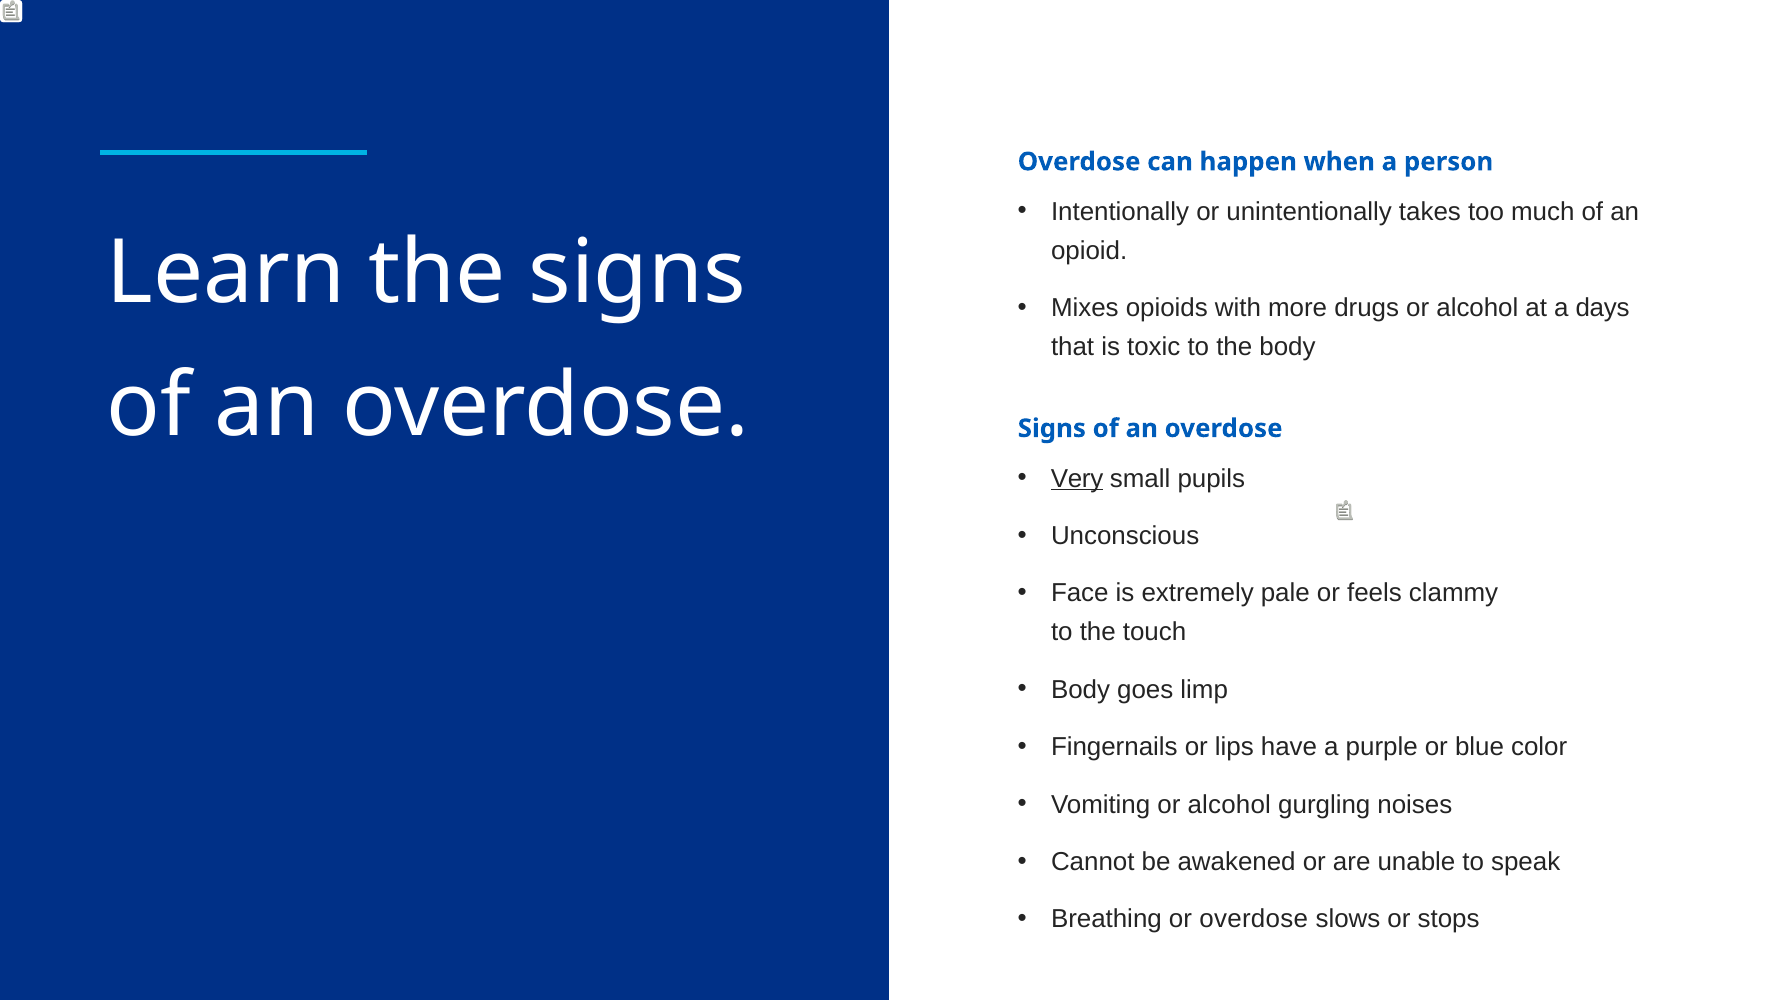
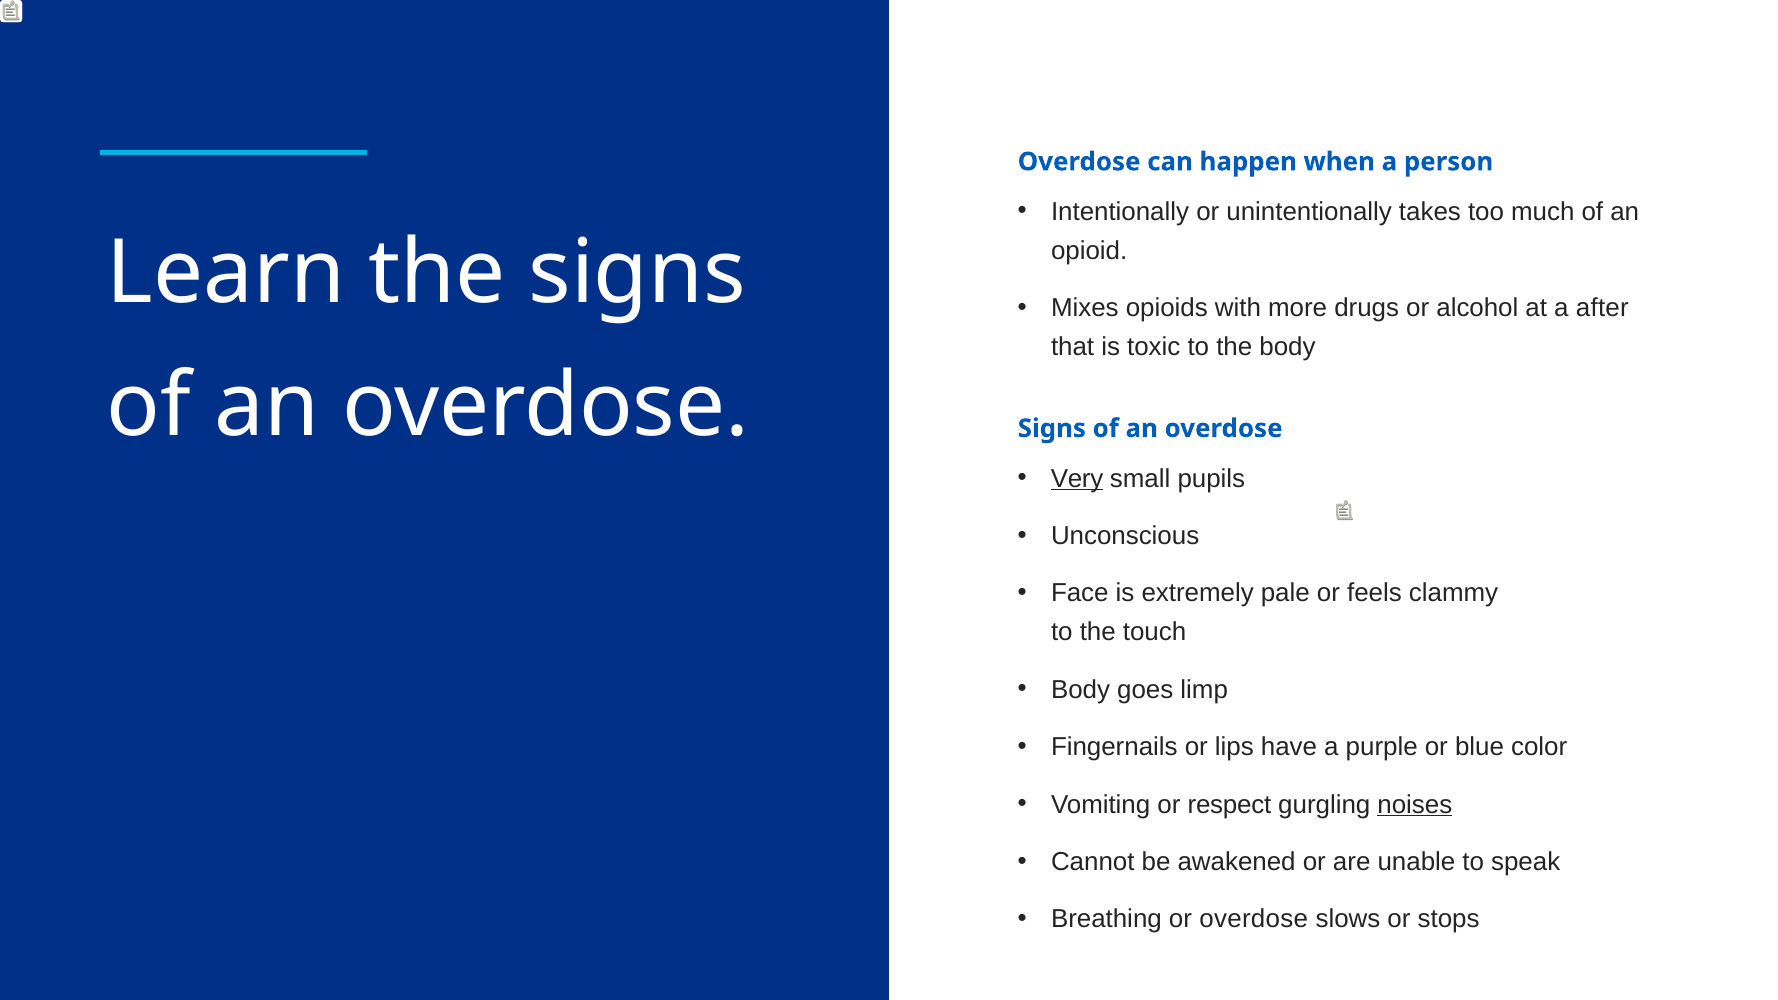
days: days -> after (1602, 308)
Vomiting or alcohol: alcohol -> respect (1229, 805)
noises underline: none -> present (1415, 805)
